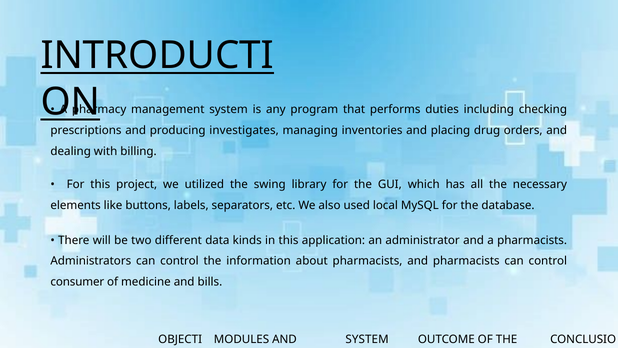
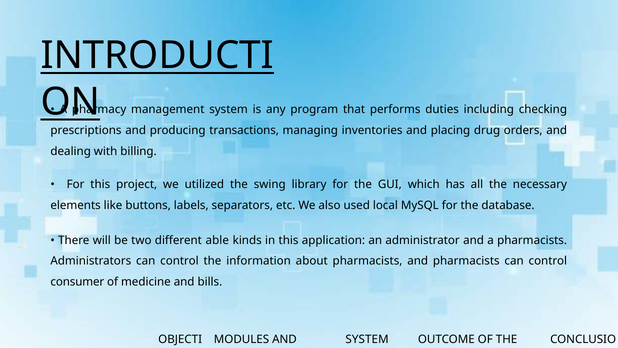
investigates: investigates -> transactions (244, 130)
data: data -> able (217, 240)
